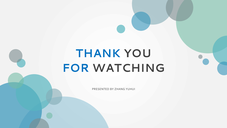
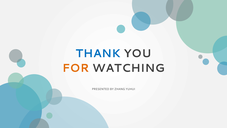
FOR colour: blue -> orange (76, 68)
